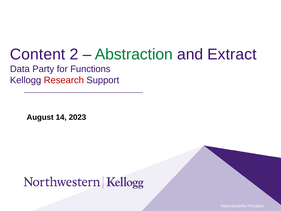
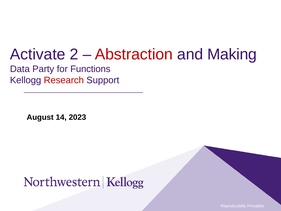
Content: Content -> Activate (38, 54)
Abstraction colour: green -> red (134, 54)
Extract: Extract -> Making (232, 54)
